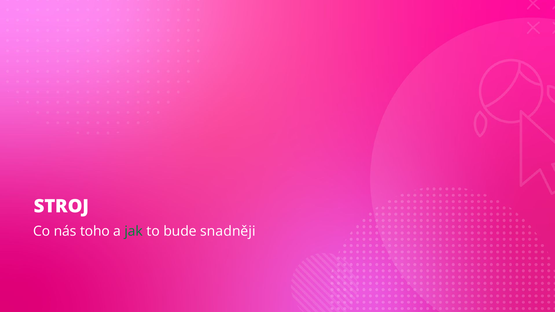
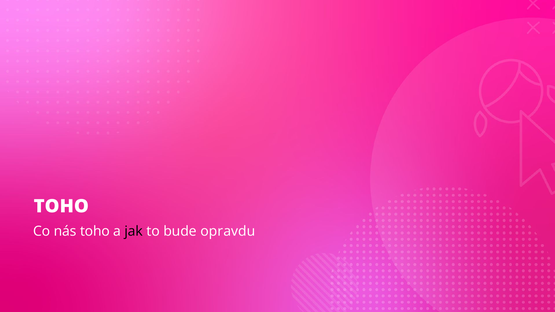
STROJ: STROJ -> TOHO (61, 207)
jak colour: green -> black (134, 231)
snadněji: snadněji -> opravdu (228, 231)
